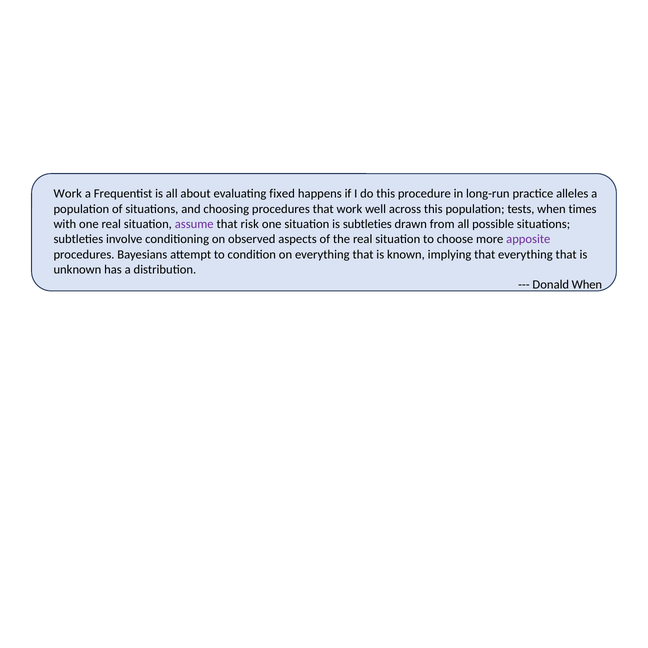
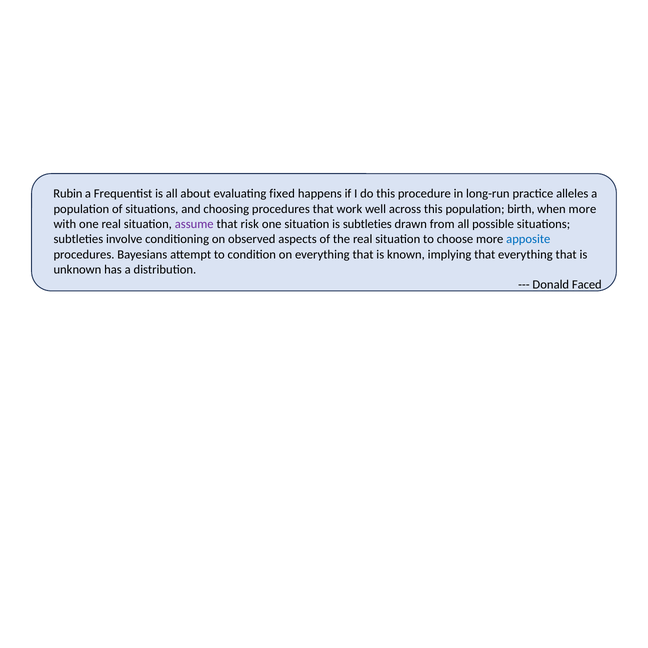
Work: Work -> Rubin (68, 194)
tests: tests -> birth (521, 209)
when times: times -> more (582, 209)
apposite colour: purple -> blue (528, 239)
Donald When: When -> Faced (587, 285)
